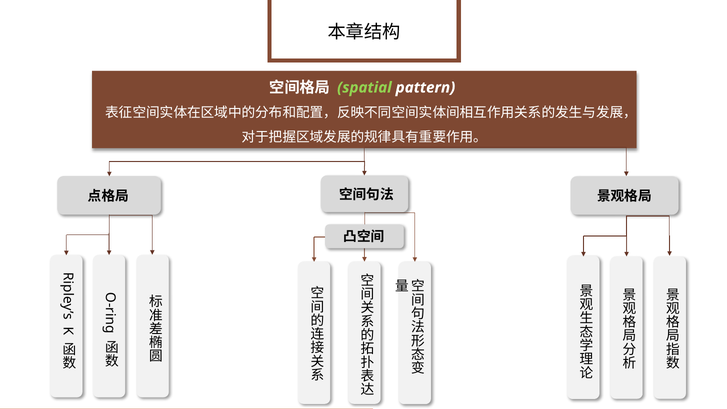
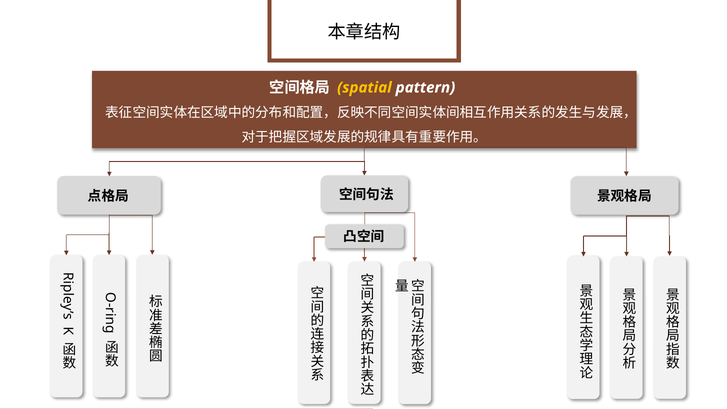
spatial colour: light green -> yellow (364, 88)
